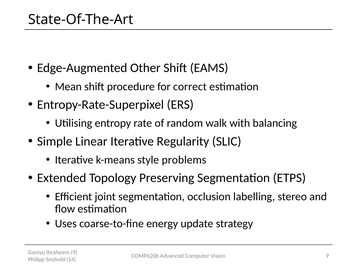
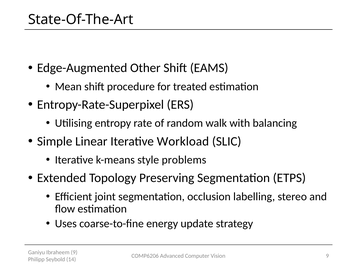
correct: correct -> treated (190, 86)
Regularity: Regularity -> Workload (183, 141)
